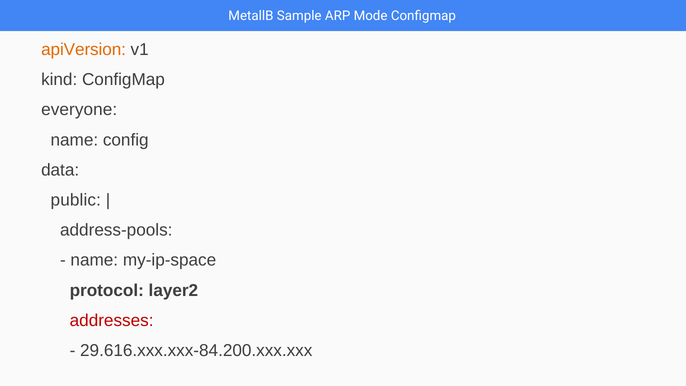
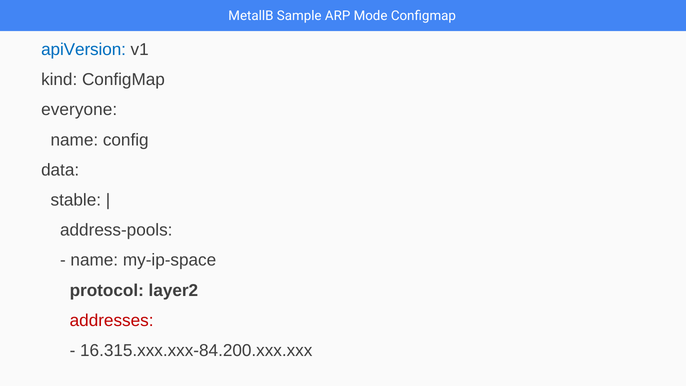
apiVersion colour: orange -> blue (84, 49)
public: public -> stable (76, 200)
29.616.xxx.xxx-84.200.xxx.xxx: 29.616.xxx.xxx-84.200.xxx.xxx -> 16.315.xxx.xxx-84.200.xxx.xxx (196, 351)
